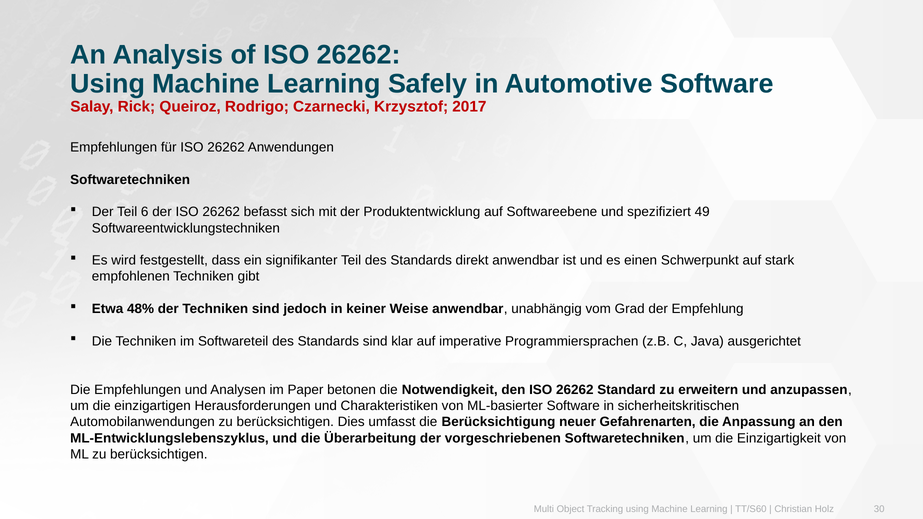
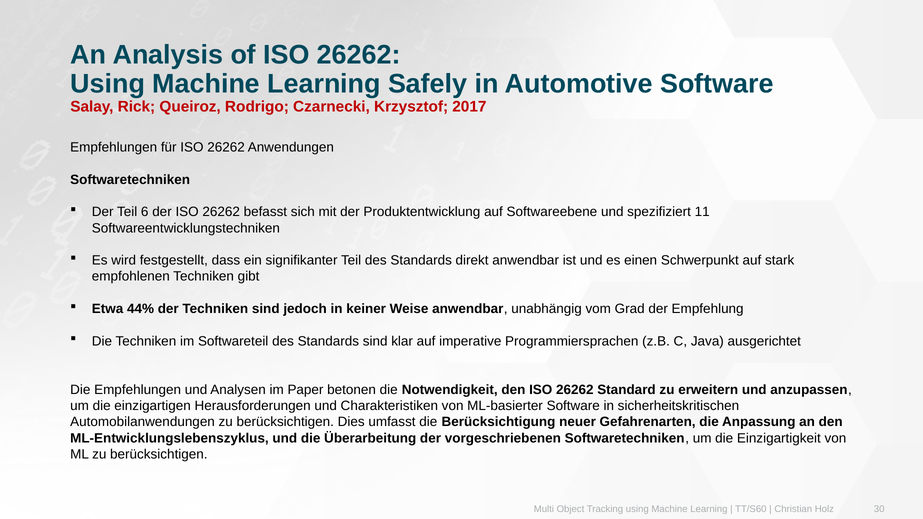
49: 49 -> 11 (702, 212)
48%: 48% -> 44% (140, 309)
